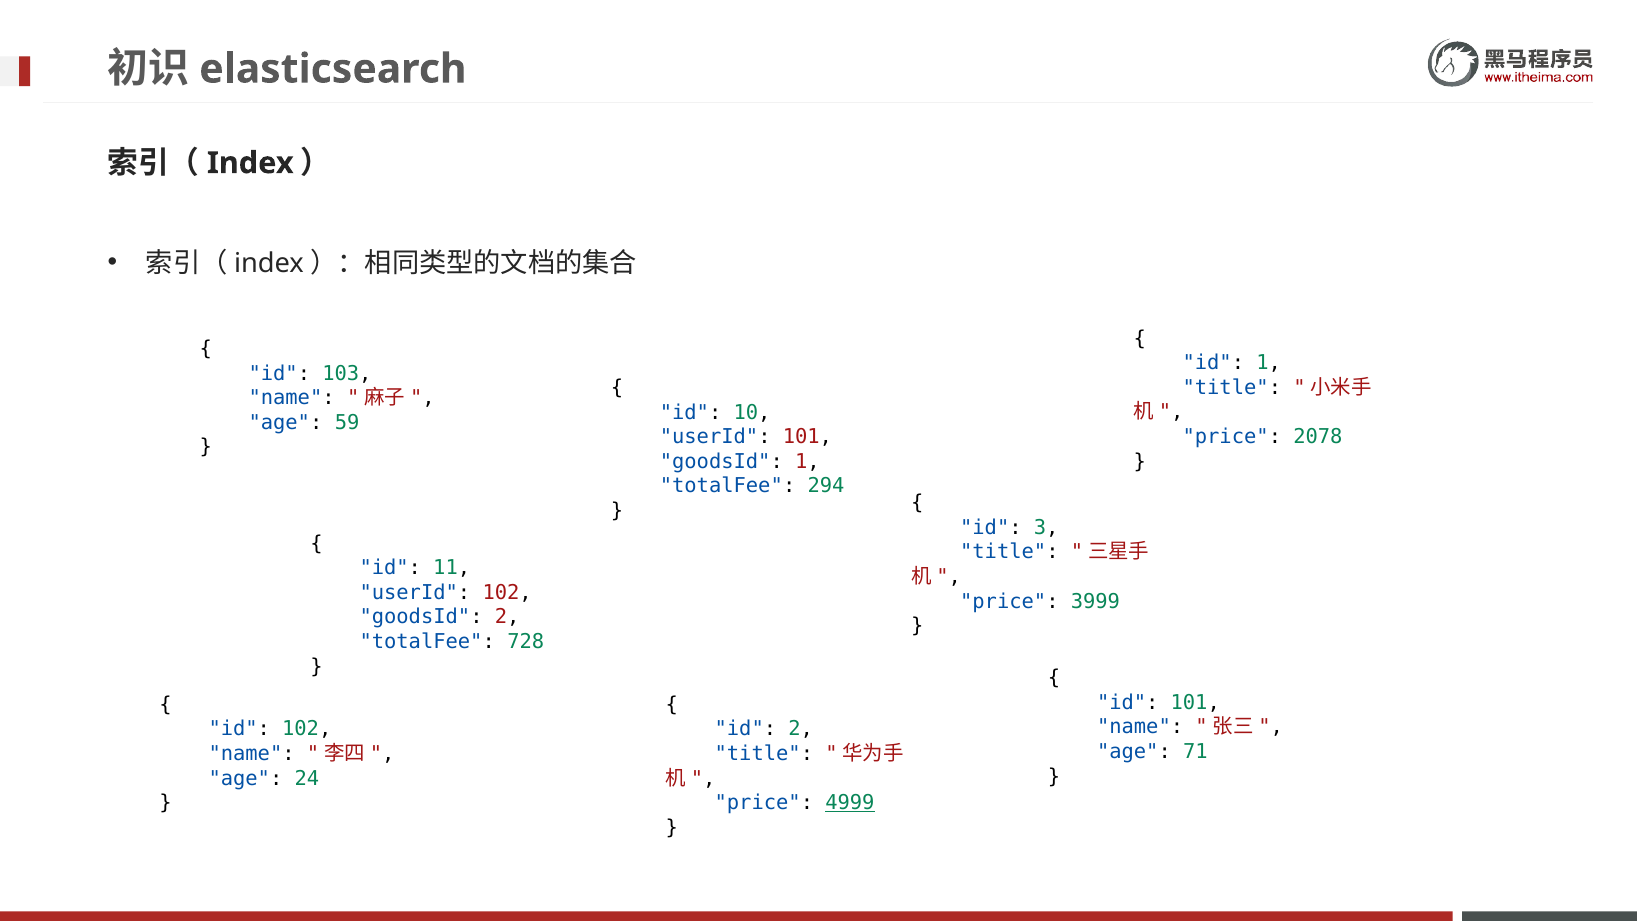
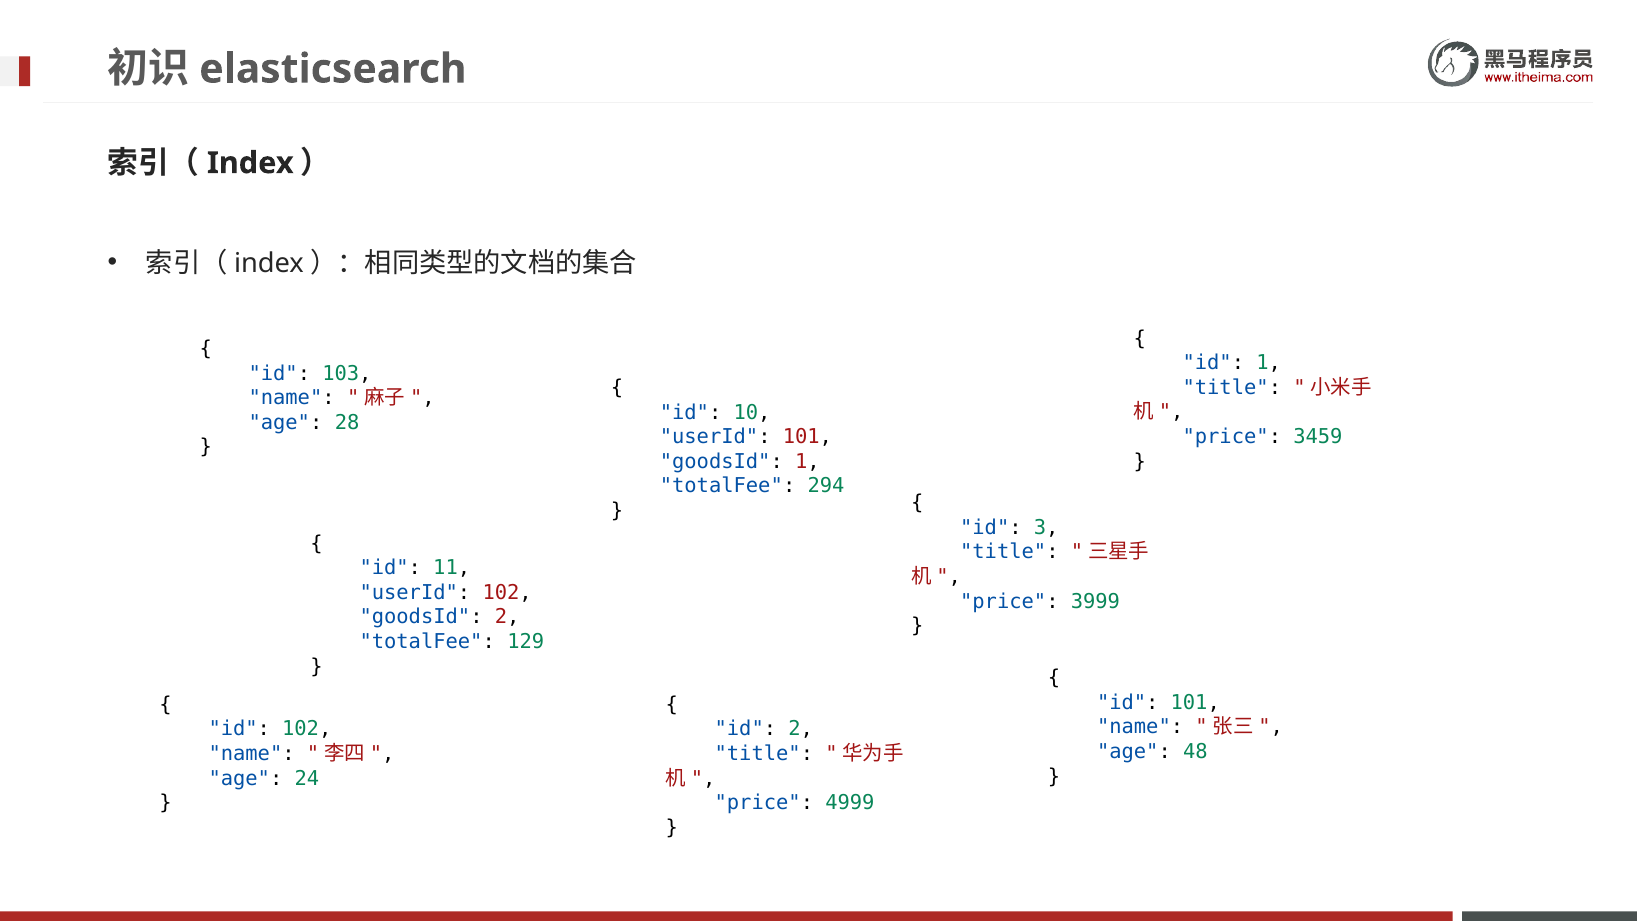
59: 59 -> 28 (347, 422)
2078: 2078 -> 3459 (1318, 437)
728: 728 -> 129 (526, 642)
71: 71 -> 48 (1195, 752)
4999 underline: present -> none (850, 803)
